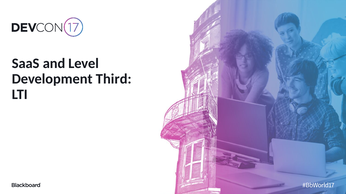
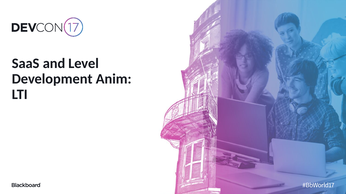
Third: Third -> Anim (114, 79)
